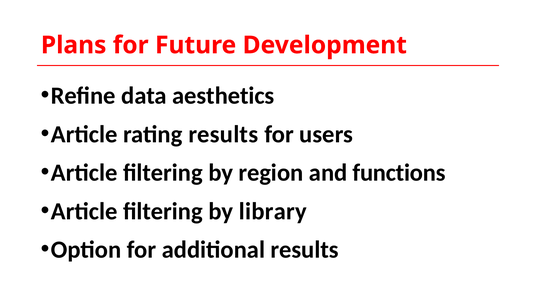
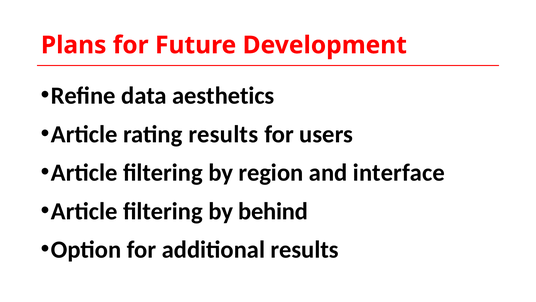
functions: functions -> interface (399, 173)
library: library -> behind (273, 211)
